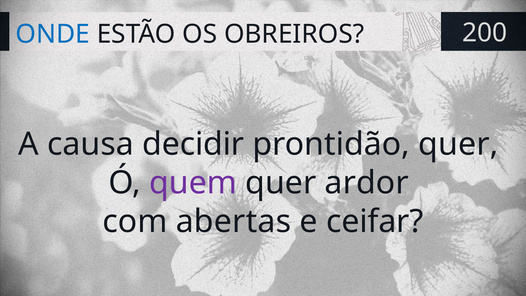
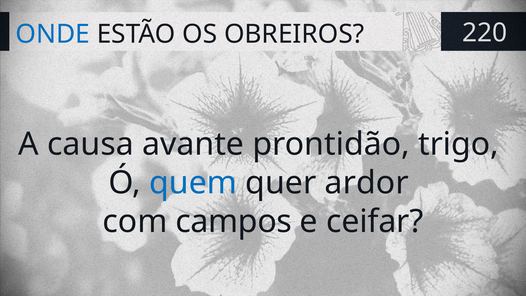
200: 200 -> 220 (485, 33)
decidir: decidir -> avante (193, 144)
prontidão quer: quer -> trigo (459, 144)
quem colour: purple -> blue (193, 183)
abertas: abertas -> campos (234, 221)
